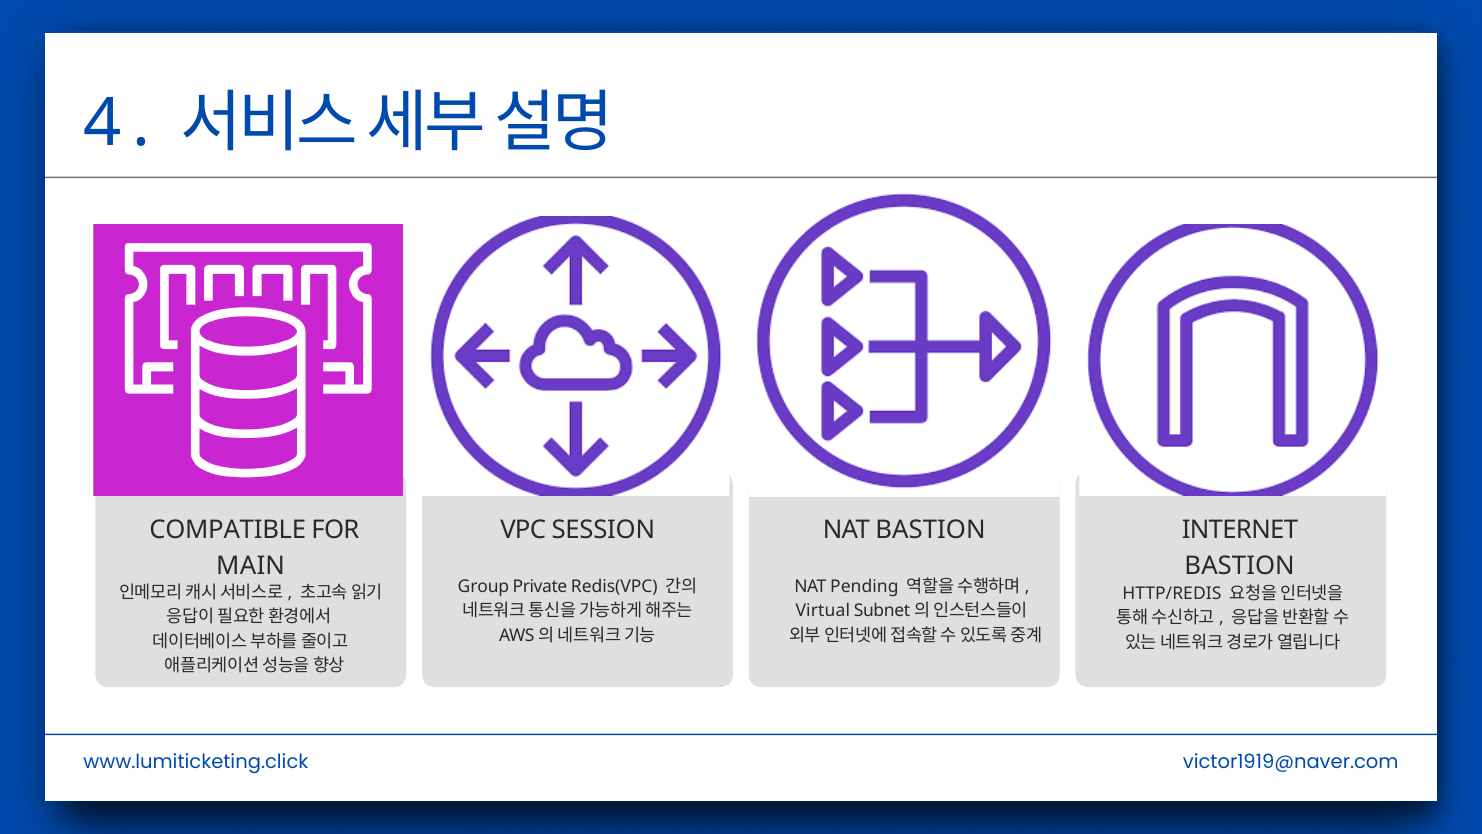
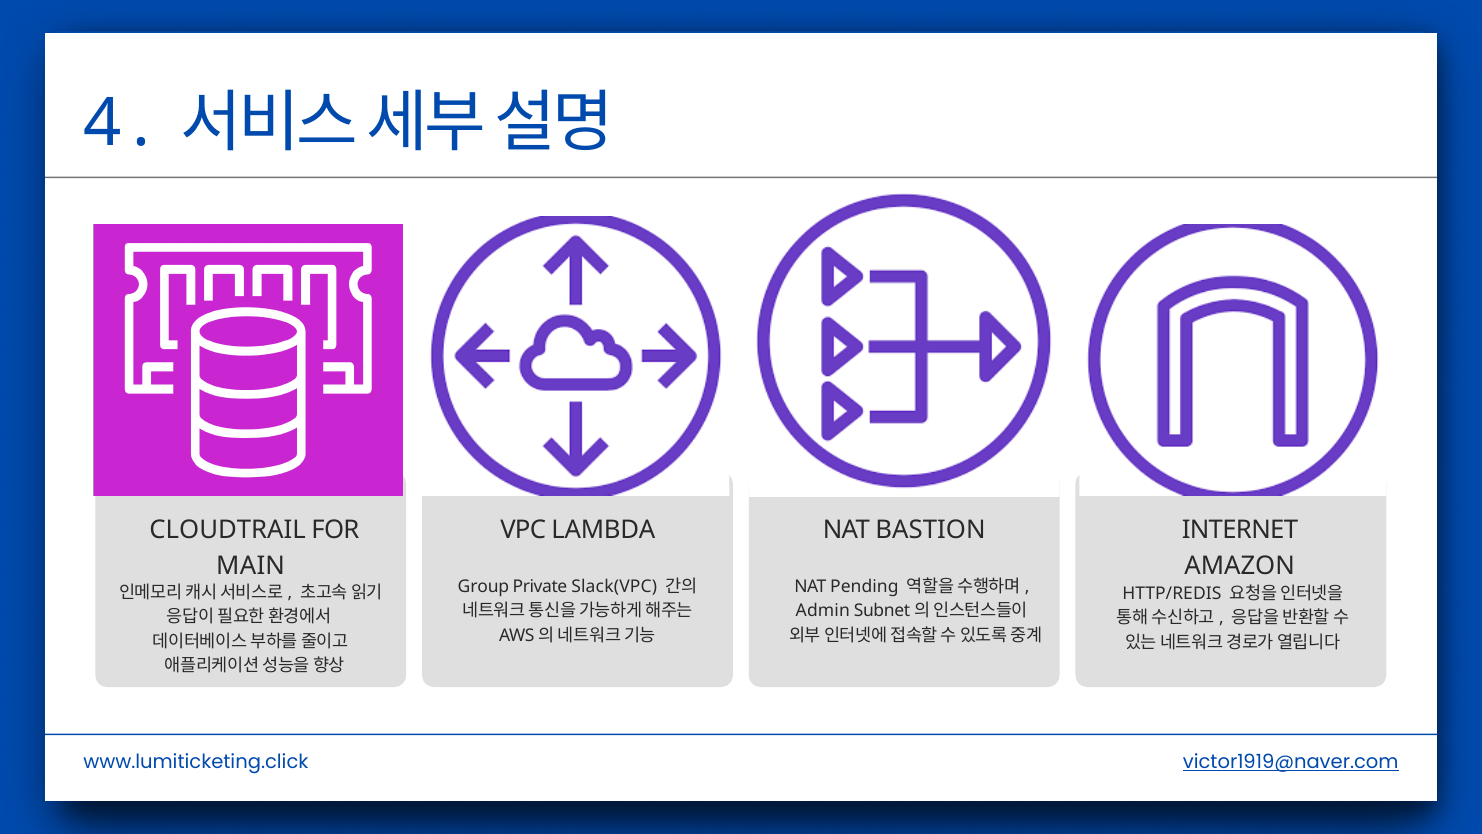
COMPATIBLE: COMPATIBLE -> CLOUDTRAIL (228, 530)
SESSION: SESSION -> LAMBDA (603, 530)
BASTION: BASTION -> AMAZON (1240, 566)
Redis(VPC: Redis(VPC -> Slack(VPC (614, 586)
Virtual: Virtual -> Admin (823, 611)
victor1919@naver.com underline: none -> present (1291, 762)
